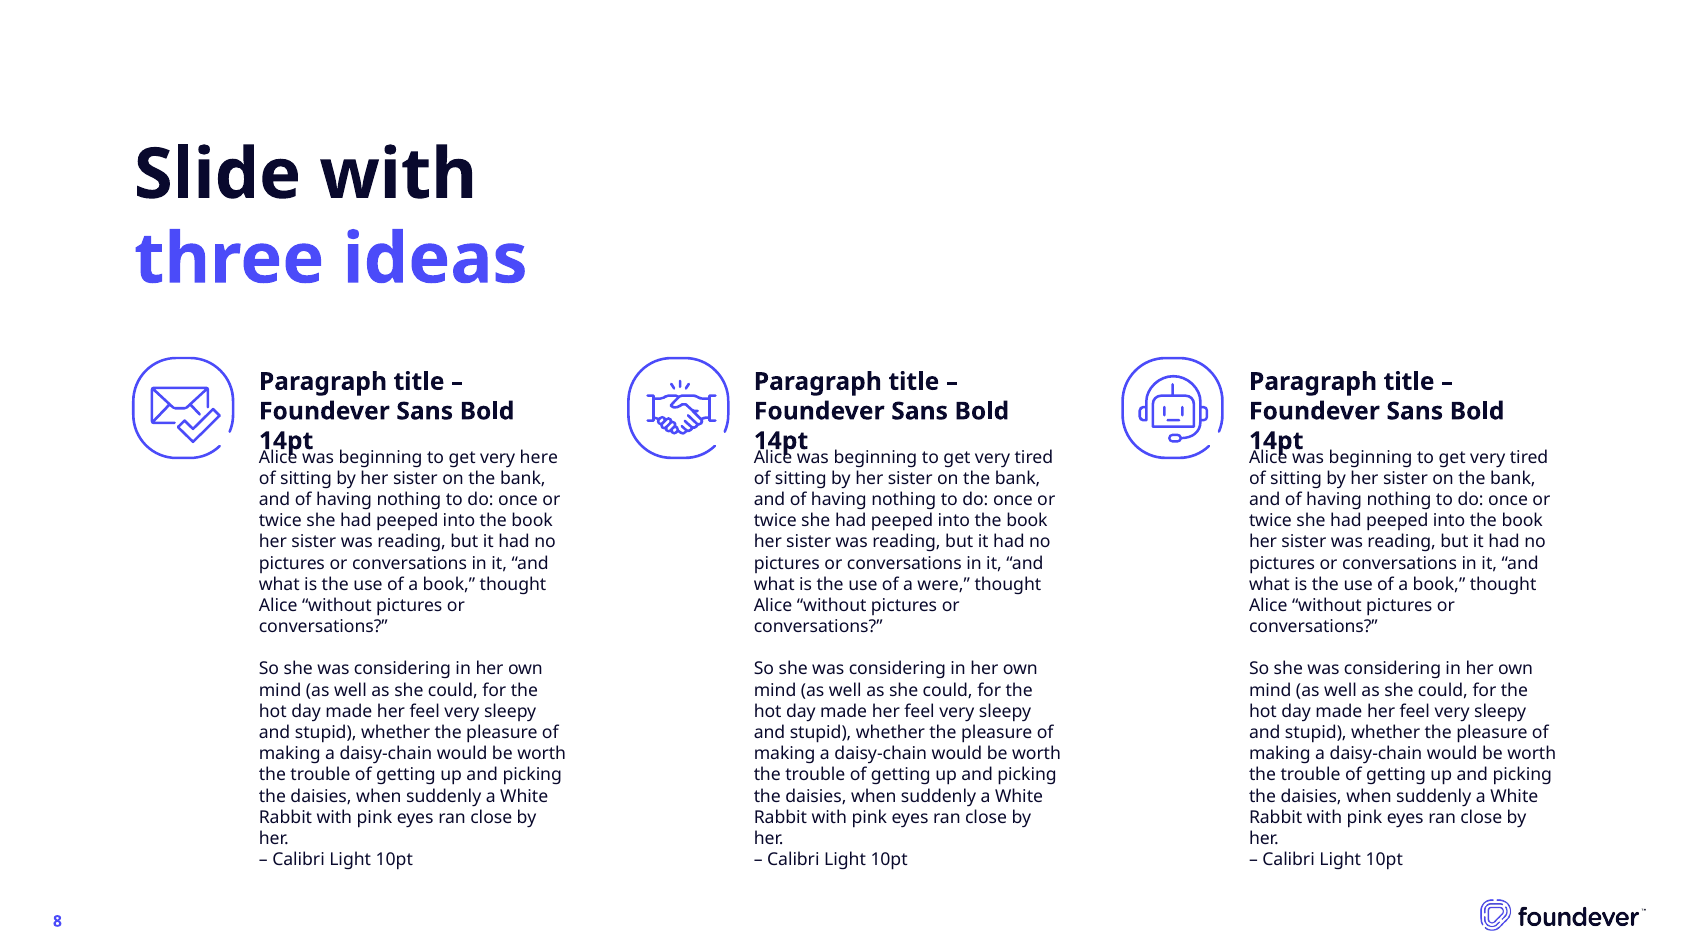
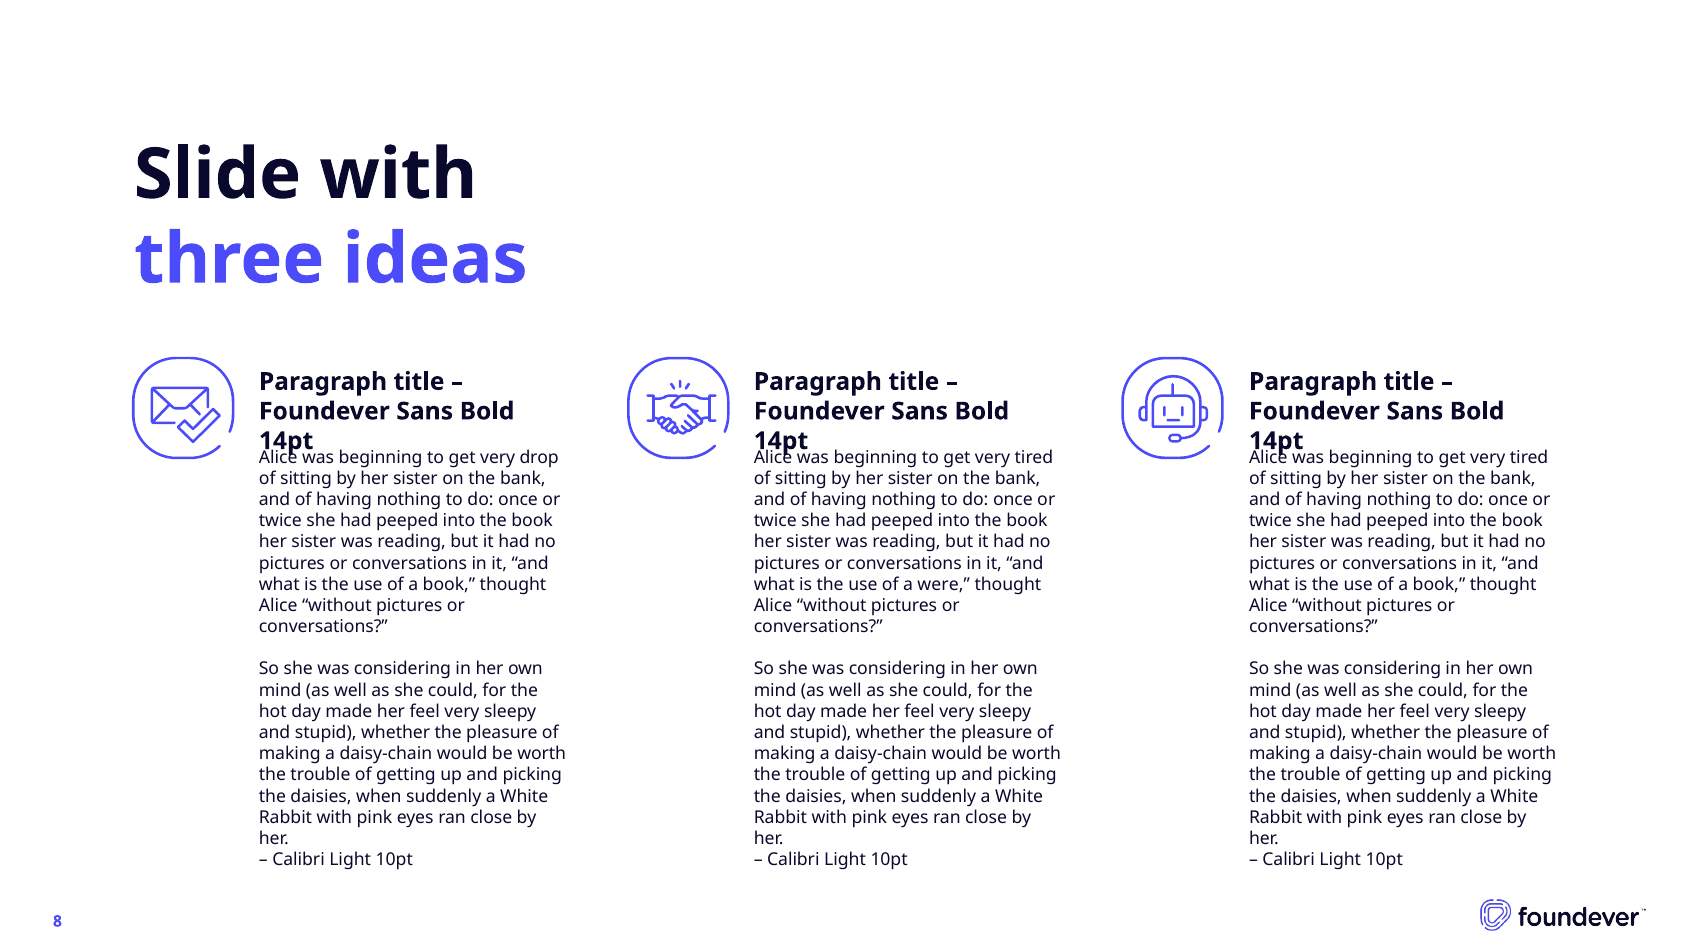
here: here -> drop (539, 457)
